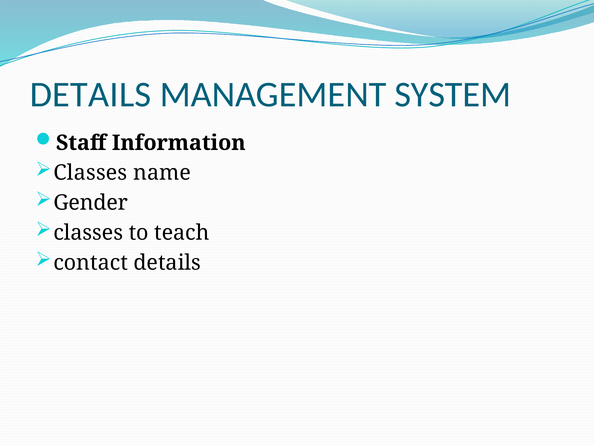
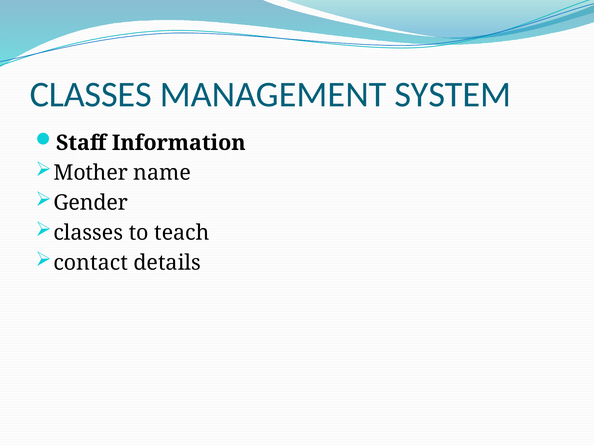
DETAILS: DETAILS -> CLASSES (91, 95)
Classes: Classes -> Mother (91, 173)
